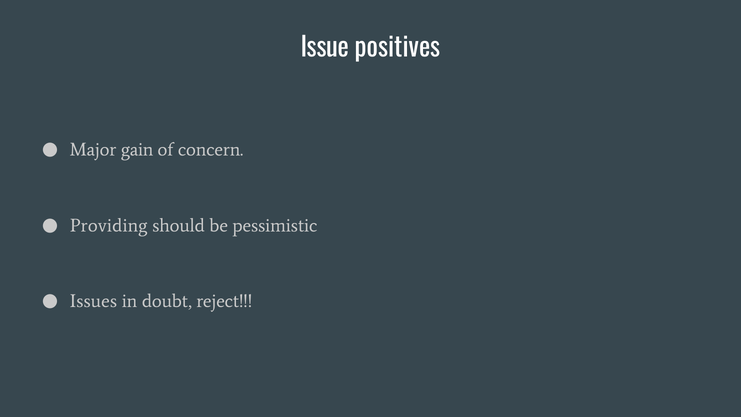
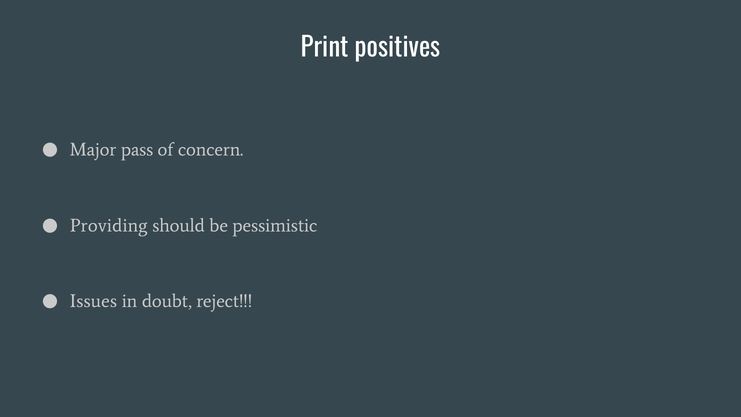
Issue: Issue -> Print (325, 48)
gain: gain -> pass (137, 150)
